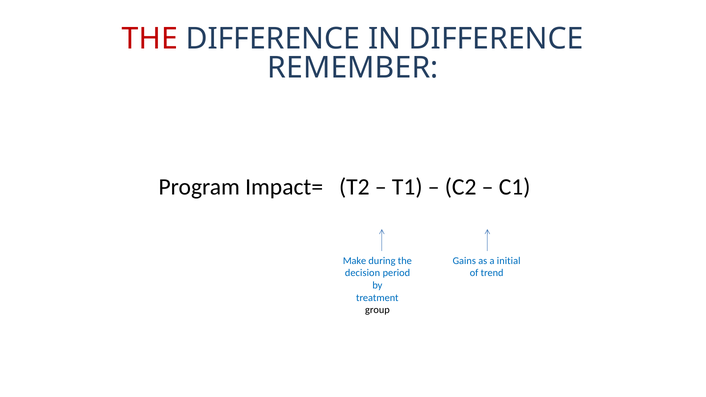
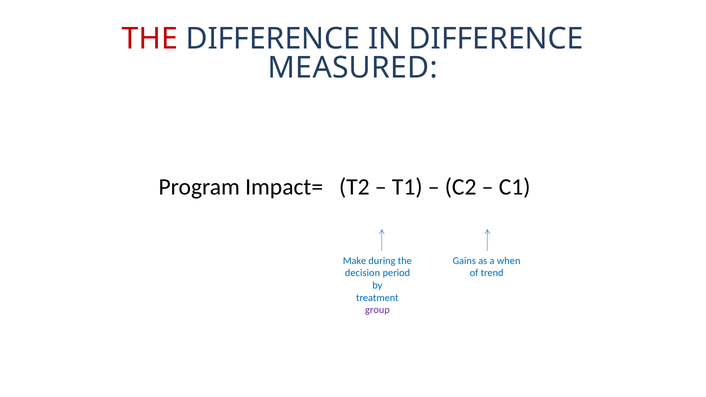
REMEMBER: REMEMBER -> MEASURED (353, 68)
initial: initial -> when (509, 261)
group colour: black -> purple (377, 310)
